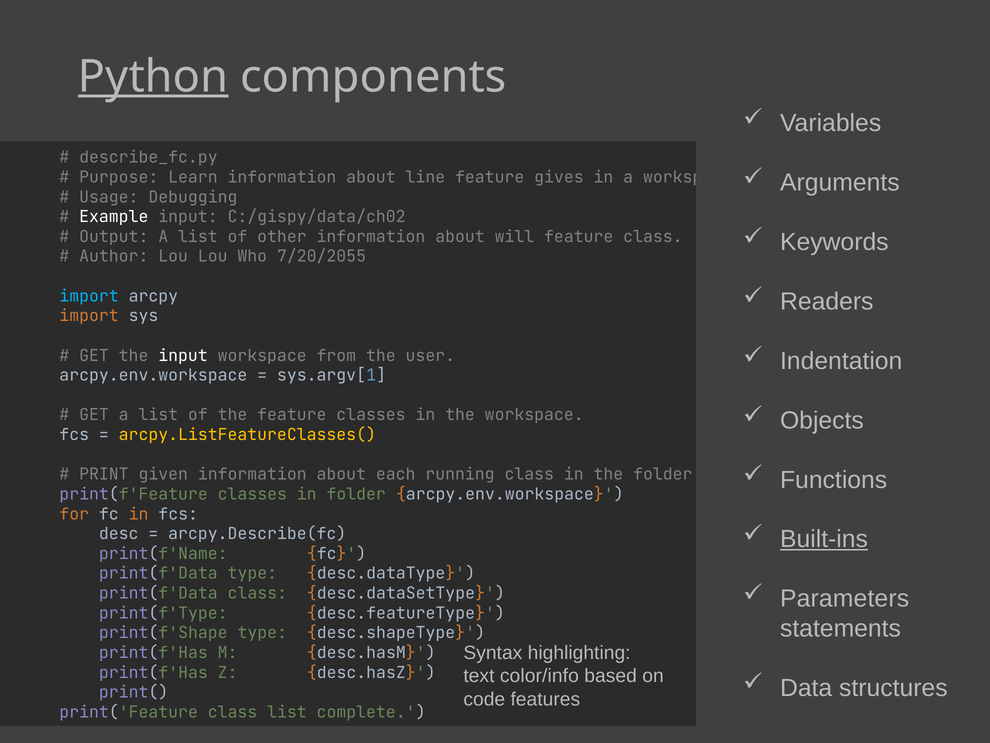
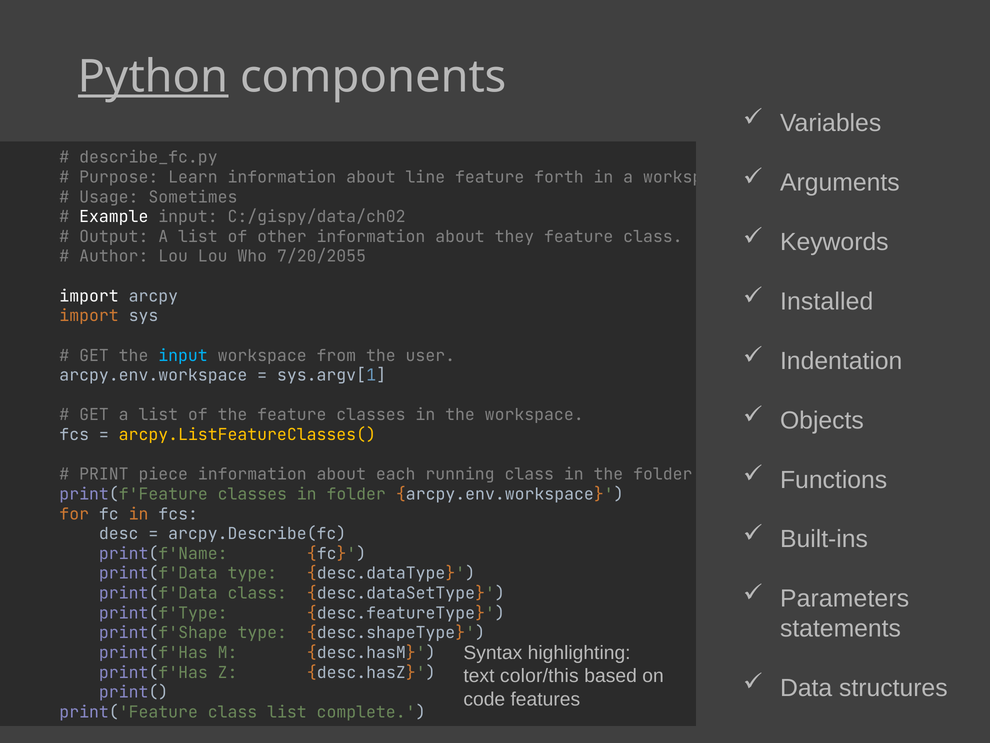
gives: gives -> forth (559, 177)
Debugging: Debugging -> Sometimes (193, 197)
will: will -> they (514, 237)
Readers: Readers -> Installed (827, 301)
import colour: light blue -> white (89, 296)
input colour: white -> light blue (183, 355)
given: given -> piece (163, 474)
Built-ins underline: present -> none (824, 539)
color/info: color/info -> color/this (539, 676)
